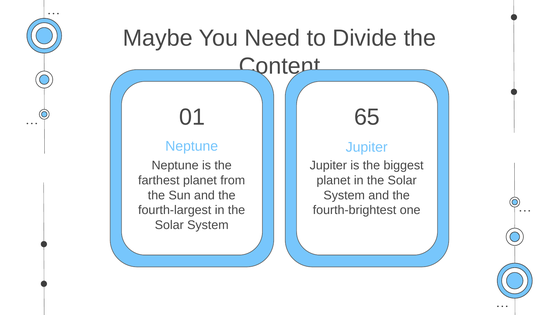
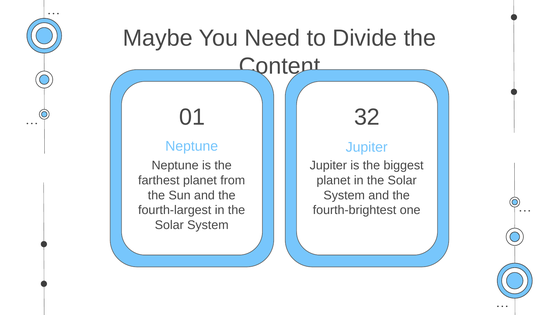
65: 65 -> 32 (367, 117)
